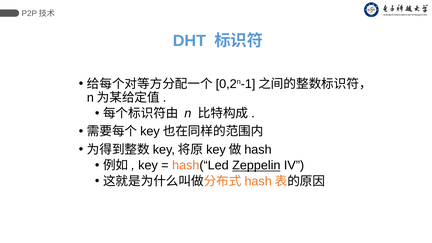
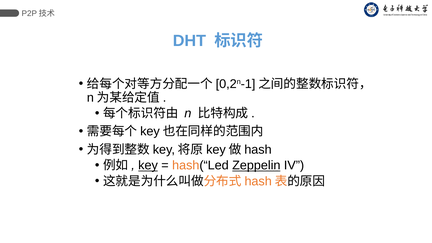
key underline: none -> present (148, 165)
